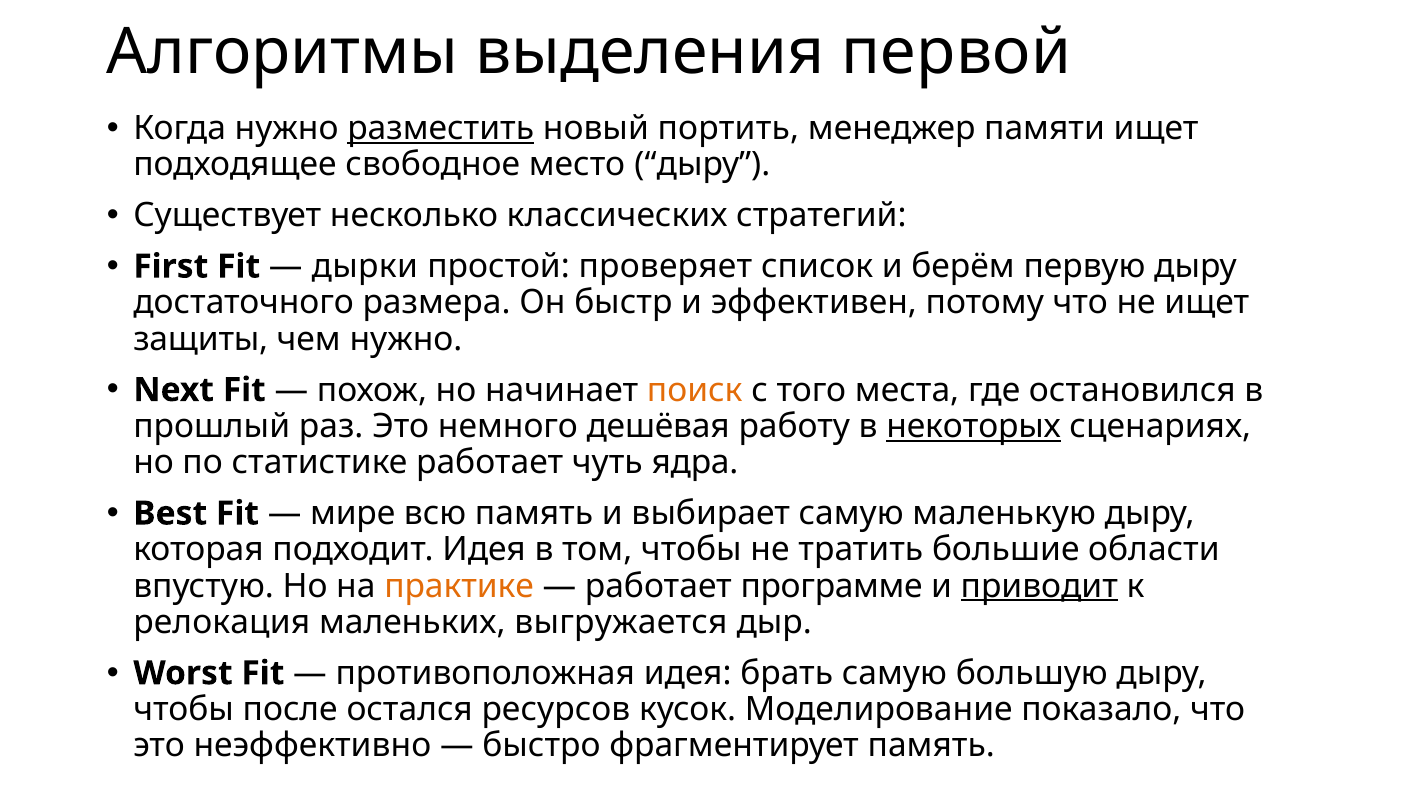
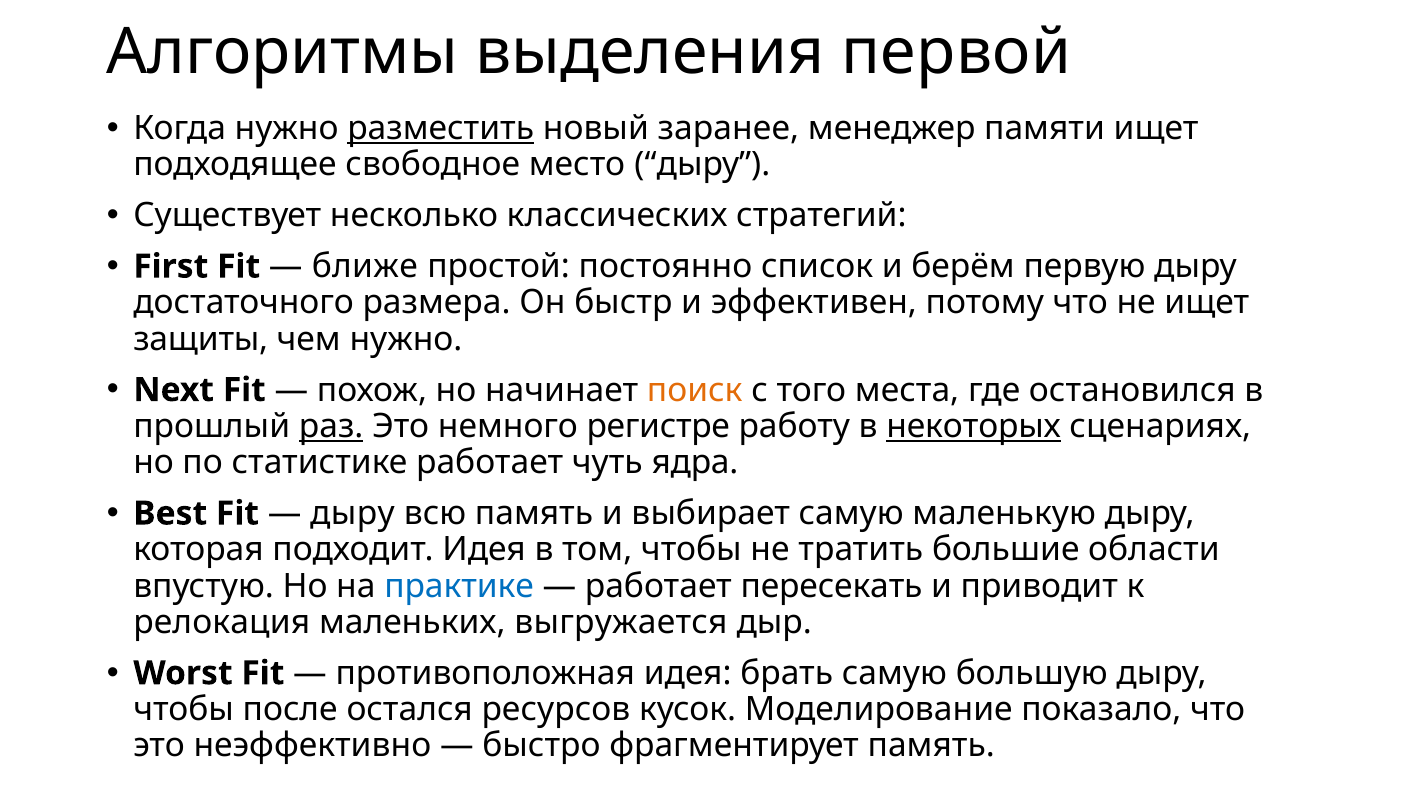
портить: портить -> заранее (728, 128)
дырки: дырки -> ближе (365, 267)
проверяет: проверяет -> постоянно (665, 267)
раз underline: none -> present (331, 426)
дешёвая: дешёвая -> регистре (658, 426)
мире: мире -> дыру (352, 514)
практике colour: orange -> blue (459, 586)
программе: программе -> пересекать (832, 586)
приводит underline: present -> none (1039, 586)
